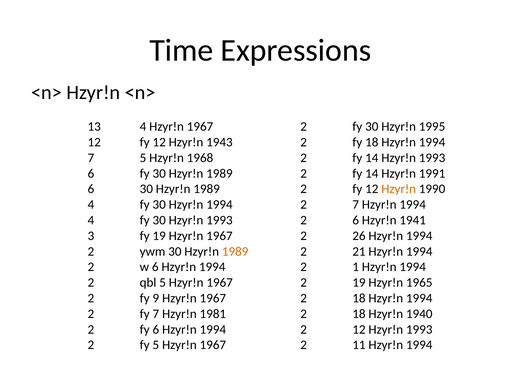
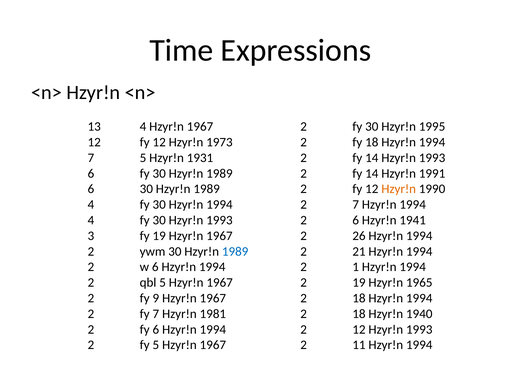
1943: 1943 -> 1973 (219, 143)
1968: 1968 -> 1931 (200, 158)
1989 colour: orange -> blue (235, 252)
